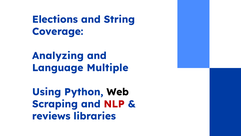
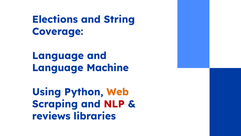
Analyzing: Analyzing -> Language (58, 56)
Multiple: Multiple -> Machine (108, 68)
Web colour: black -> orange (118, 92)
